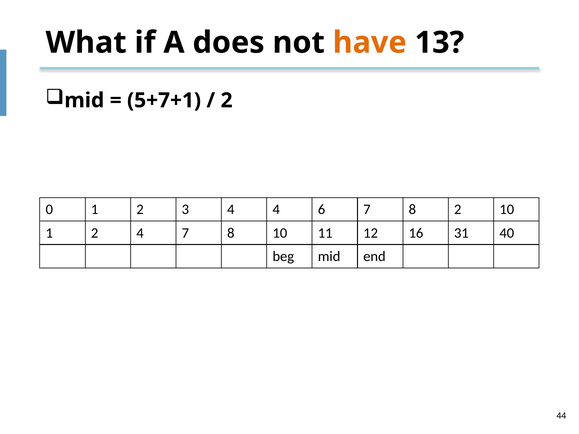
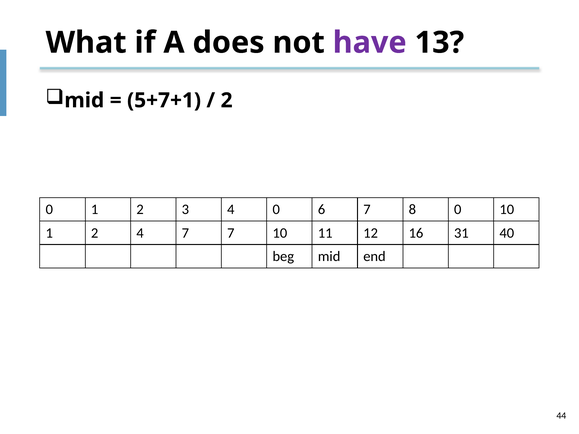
have colour: orange -> purple (370, 43)
4 4: 4 -> 0 (276, 210)
8 2: 2 -> 0 (458, 210)
4 7 8: 8 -> 7 (231, 233)
